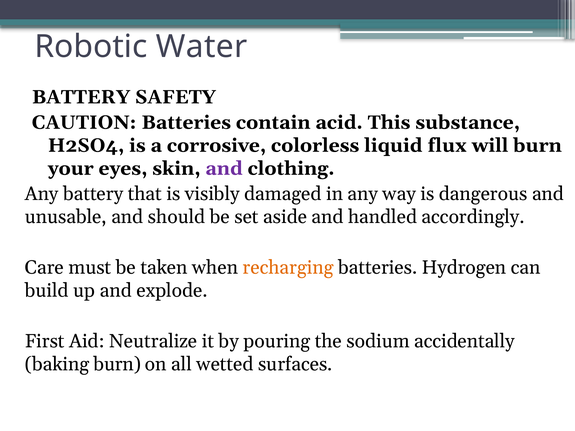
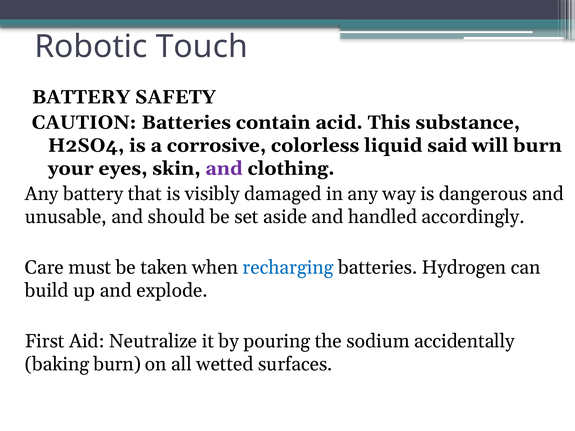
Water: Water -> Touch (202, 47)
flux: flux -> said (447, 146)
recharging colour: orange -> blue (288, 268)
